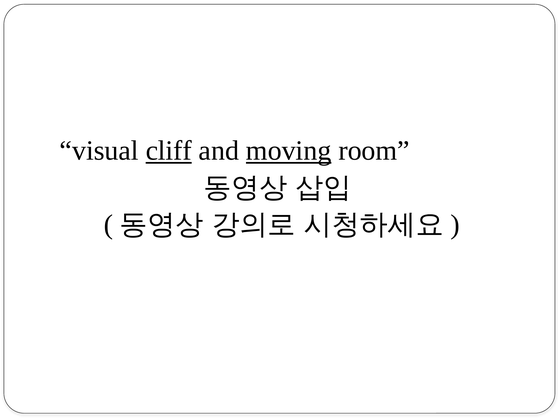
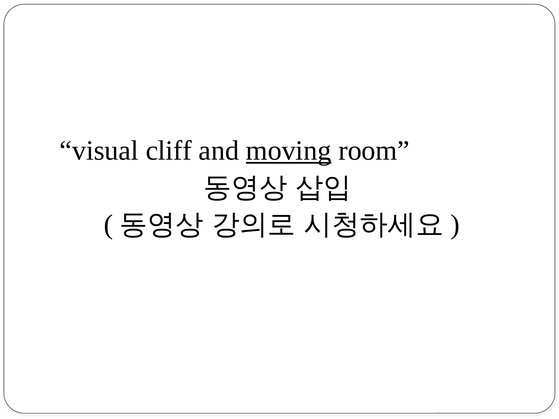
cliff underline: present -> none (169, 151)
